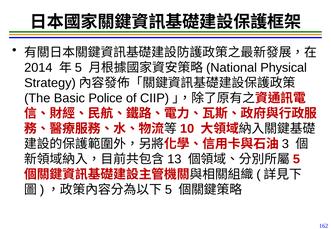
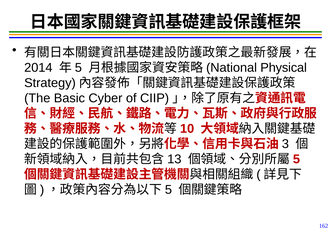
Police: Police -> Cyber (105, 98)
